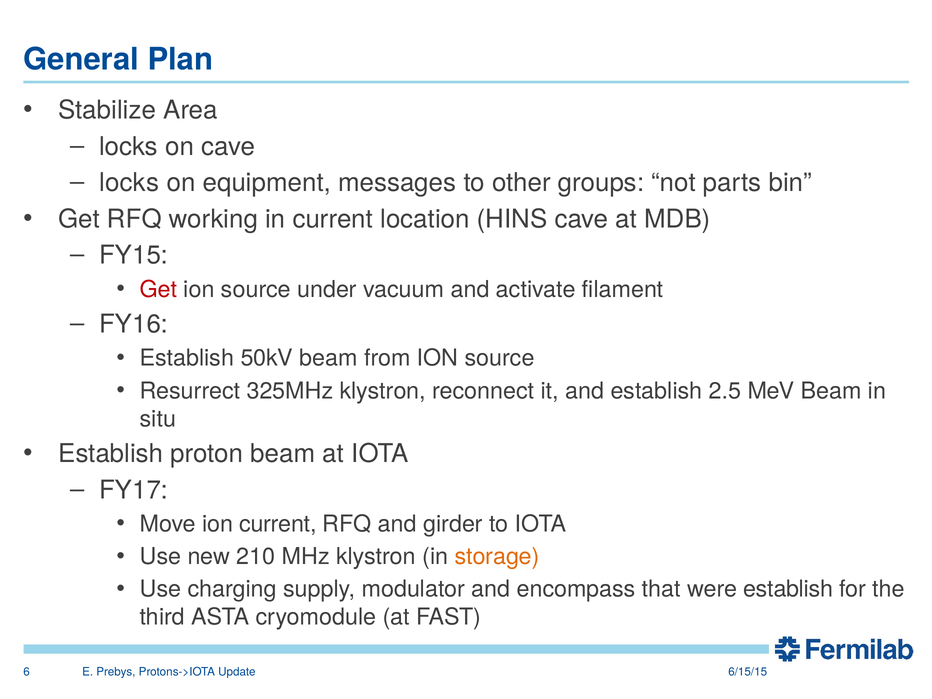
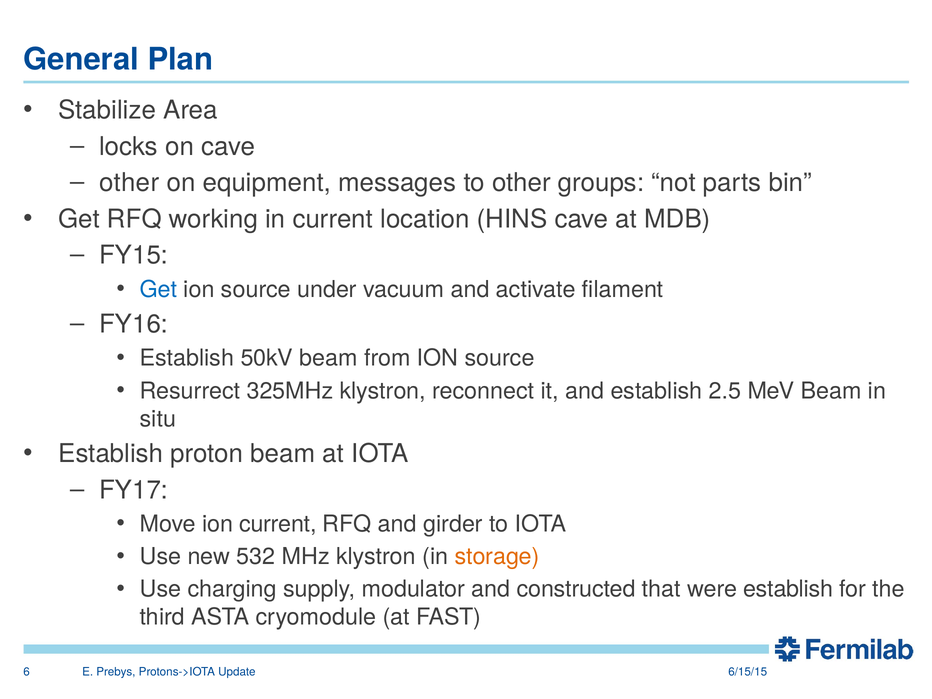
locks: locks -> other (129, 183)
Get colour: red -> blue (158, 289)
210: 210 -> 532 (256, 557)
encompass: encompass -> constructed (576, 589)
